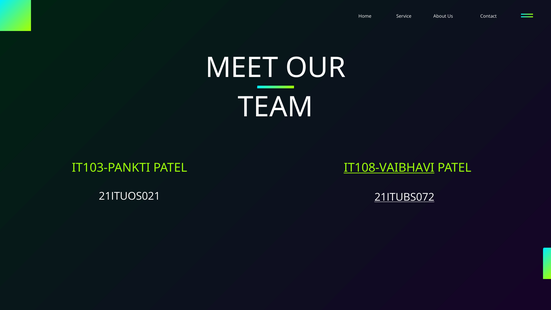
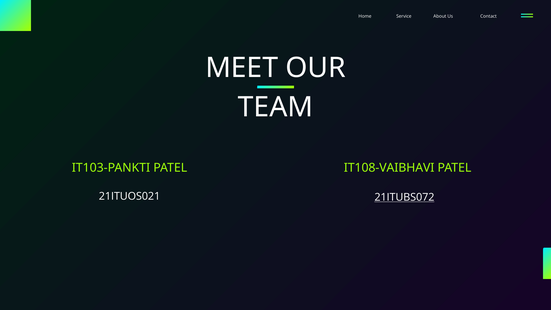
IT108-VAIBHAVI underline: present -> none (389, 168)
